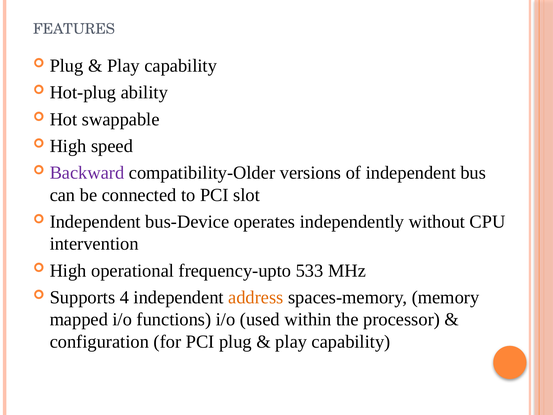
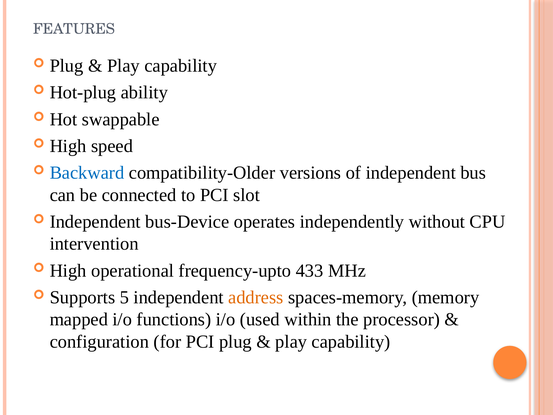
Backward colour: purple -> blue (87, 173)
533: 533 -> 433 (310, 270)
4: 4 -> 5 (124, 297)
